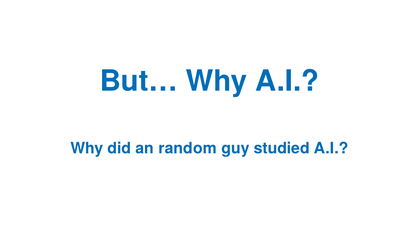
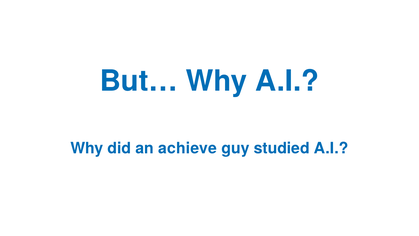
random: random -> achieve (188, 148)
